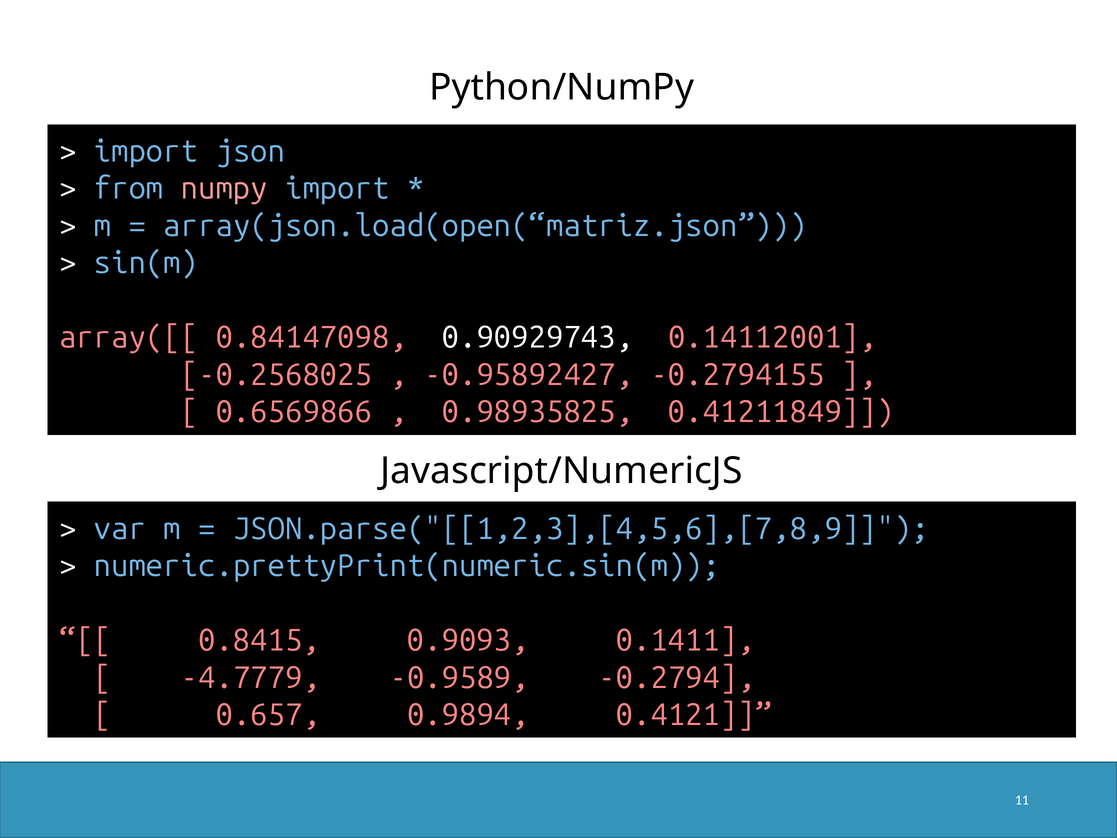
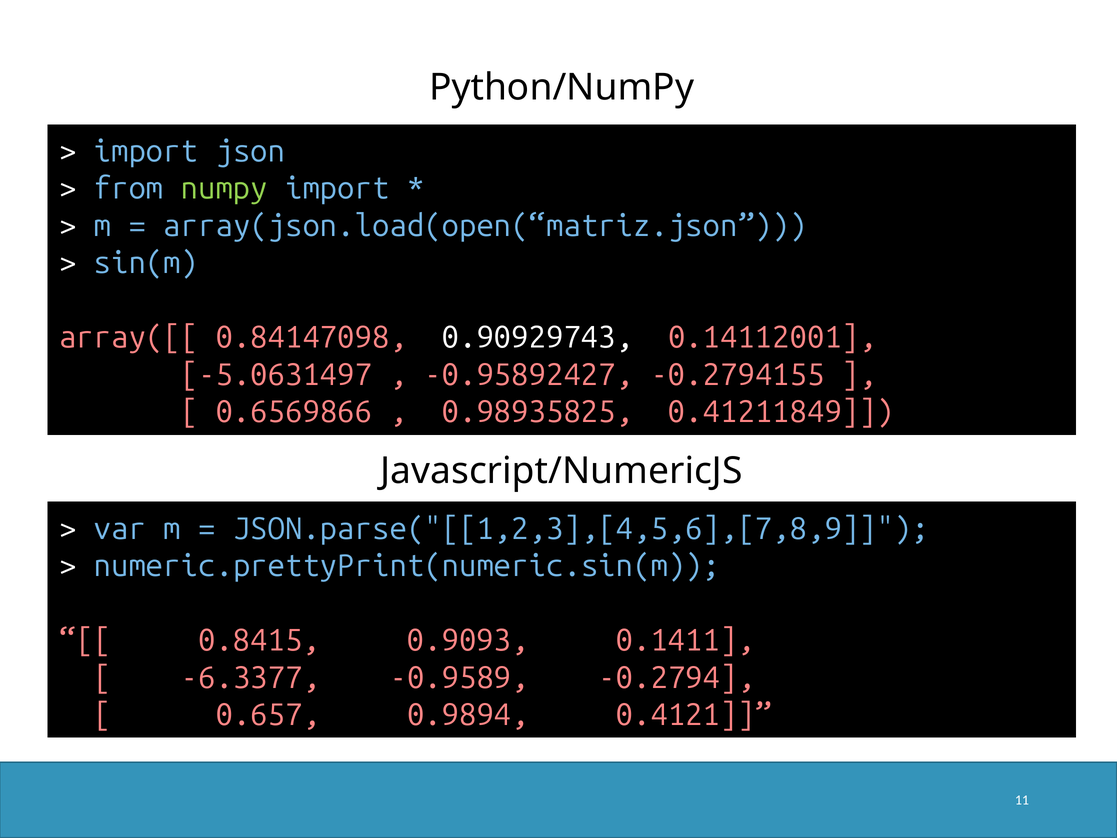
numpy colour: pink -> light green (224, 189)
-0.2568025: -0.2568025 -> -5.0631497 (277, 375)
-4.7779: -4.7779 -> -6.3377 (250, 678)
